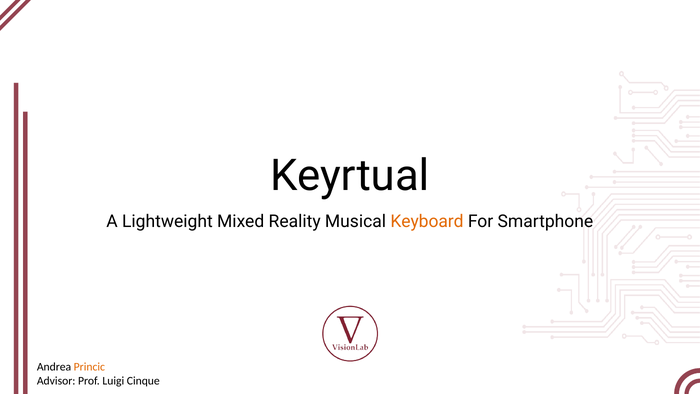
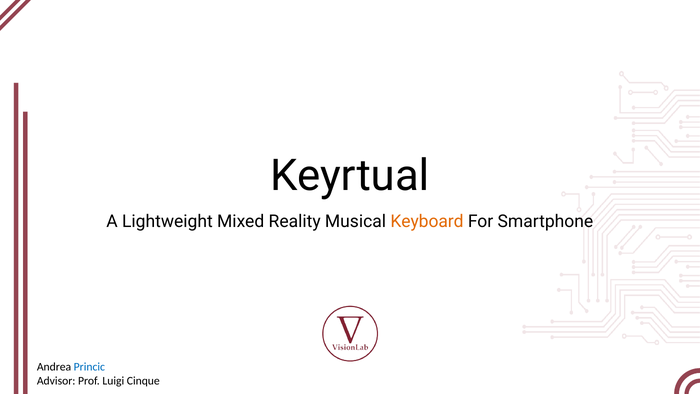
Princic colour: orange -> blue (89, 367)
